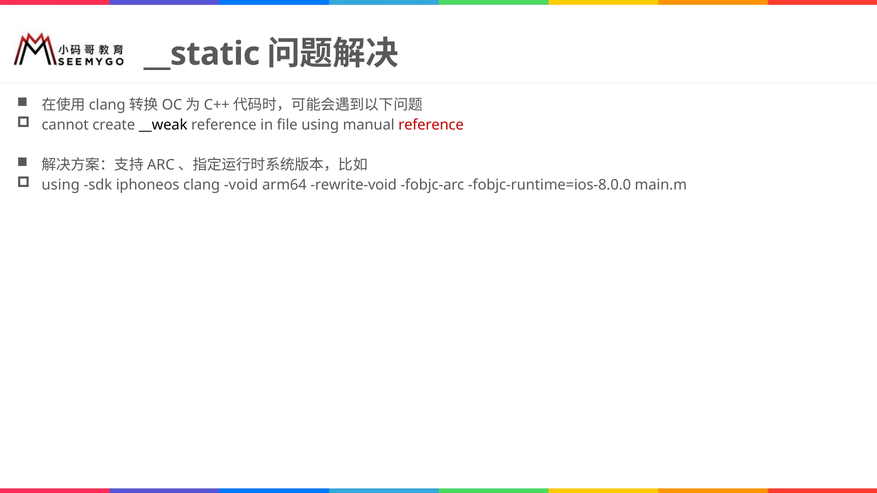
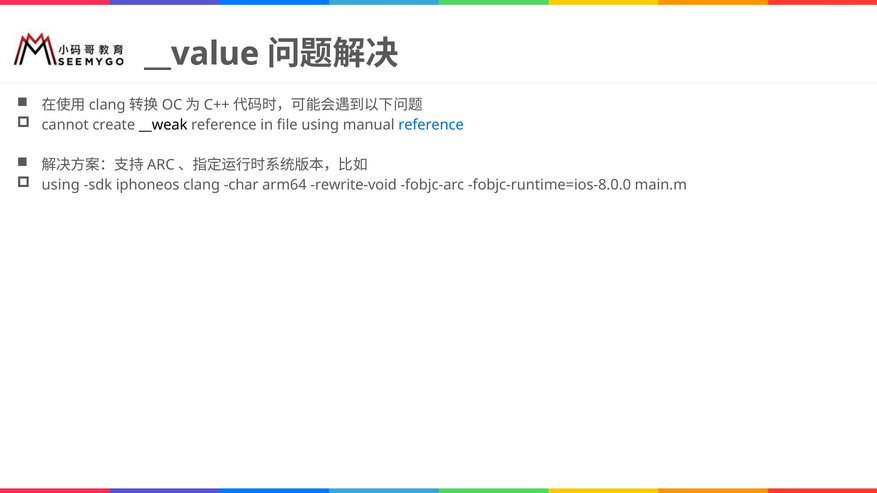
__static: __static -> __value (202, 54)
reference colour: red -> blue (431, 125)
void: void -> char (241, 185)
